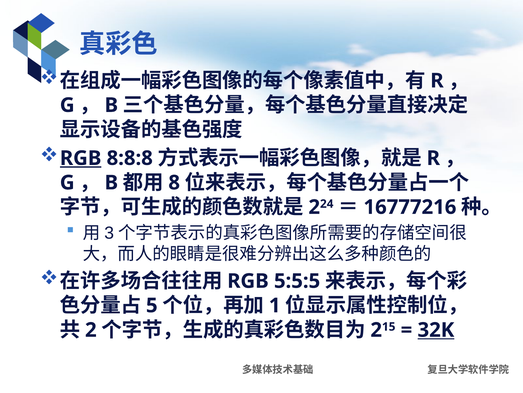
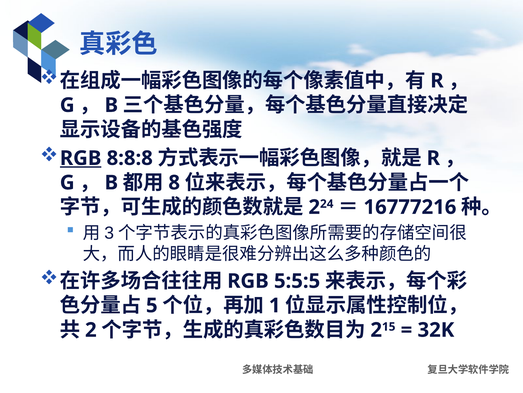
32K underline: present -> none (436, 329)
